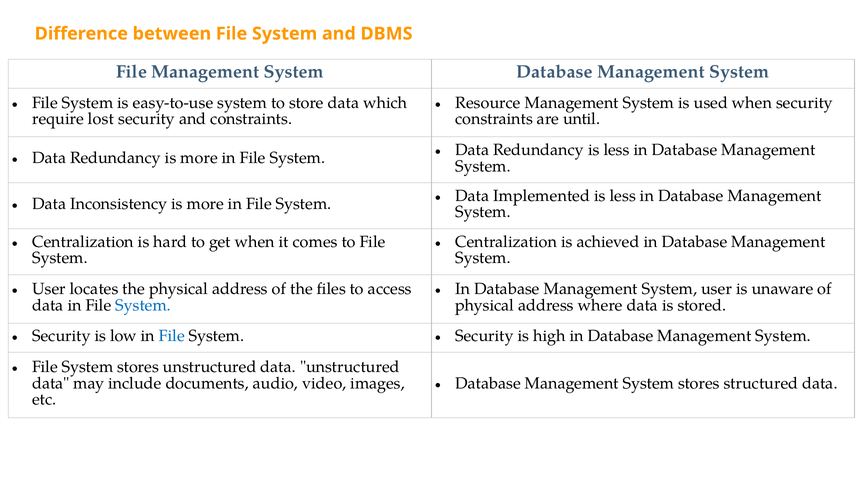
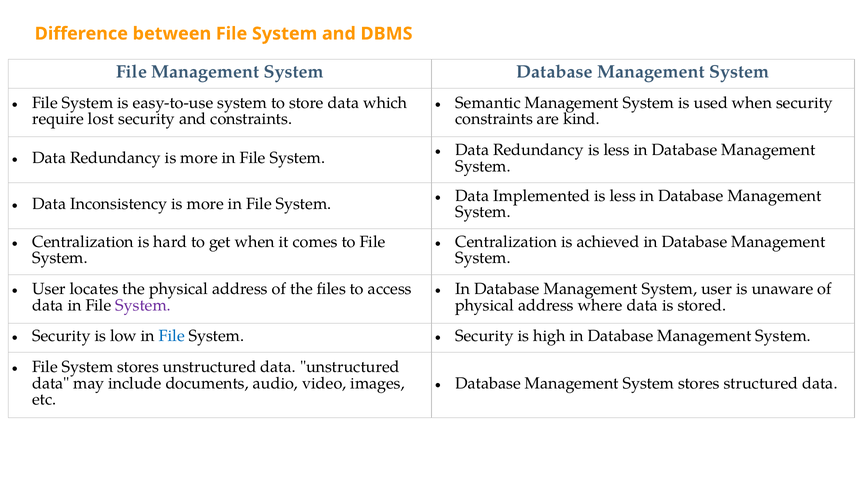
Resource: Resource -> Semantic (488, 103)
until: until -> kind (582, 119)
System colour: blue -> purple (143, 306)
